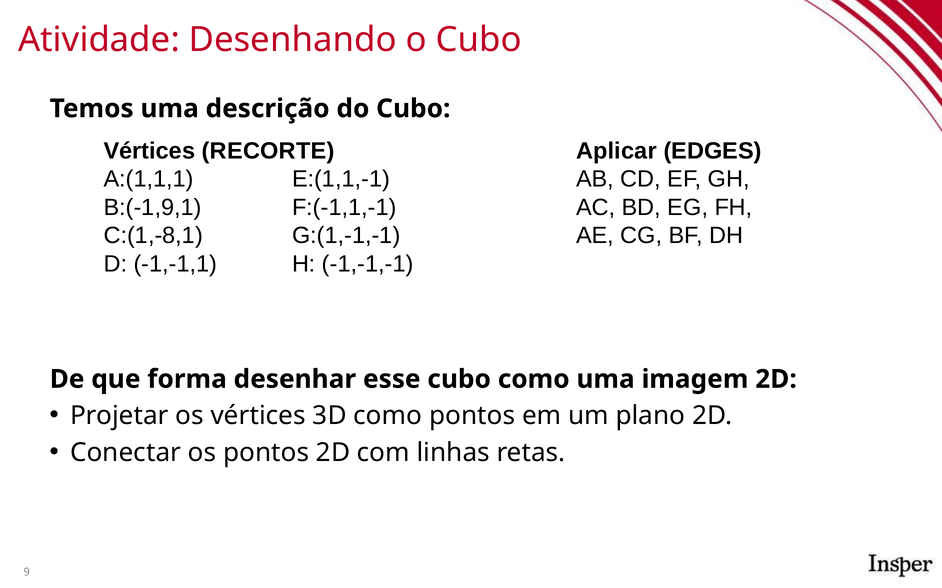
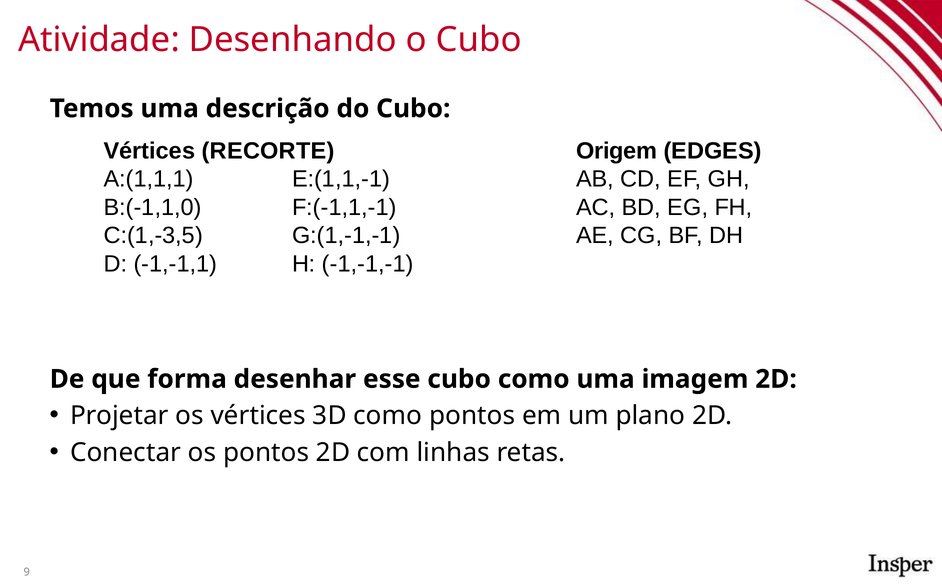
Aplicar: Aplicar -> Origem (617, 151)
B:(-1,9,1: B:(-1,9,1 -> B:(-1,1,0 (153, 208)
C:(1,-8,1: C:(1,-8,1 -> C:(1,-3,5 (153, 236)
